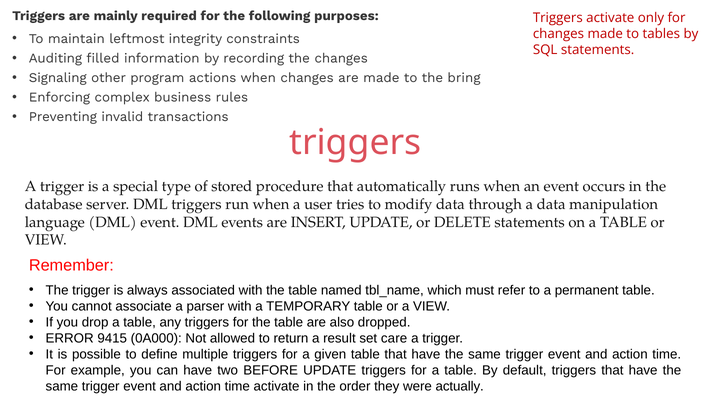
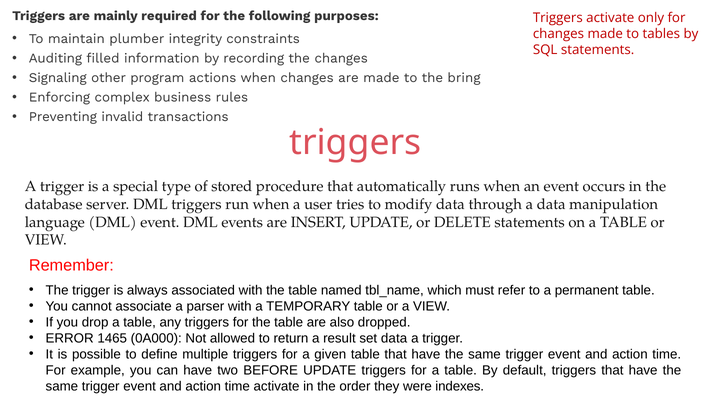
leftmost: leftmost -> plumber (137, 39)
9415: 9415 -> 1465 (112, 338)
set care: care -> data (394, 338)
actually: actually -> indexes (460, 386)
